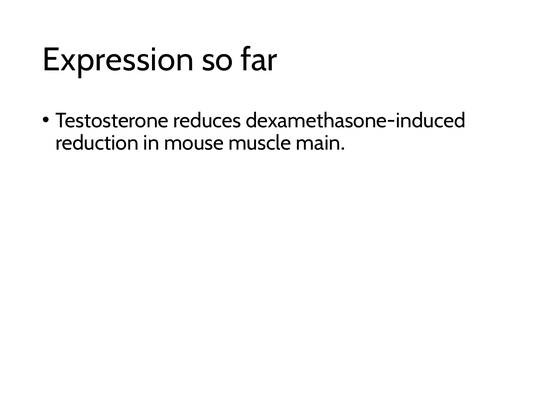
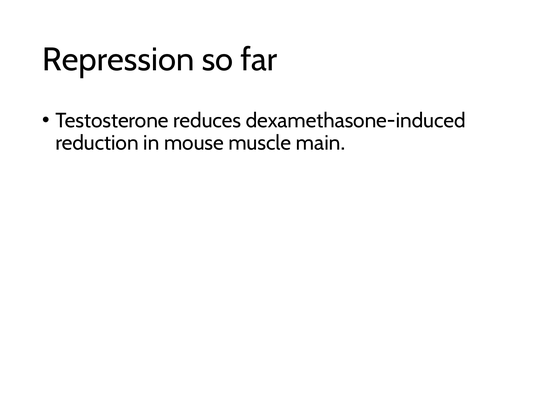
Expression: Expression -> Repression (118, 60)
